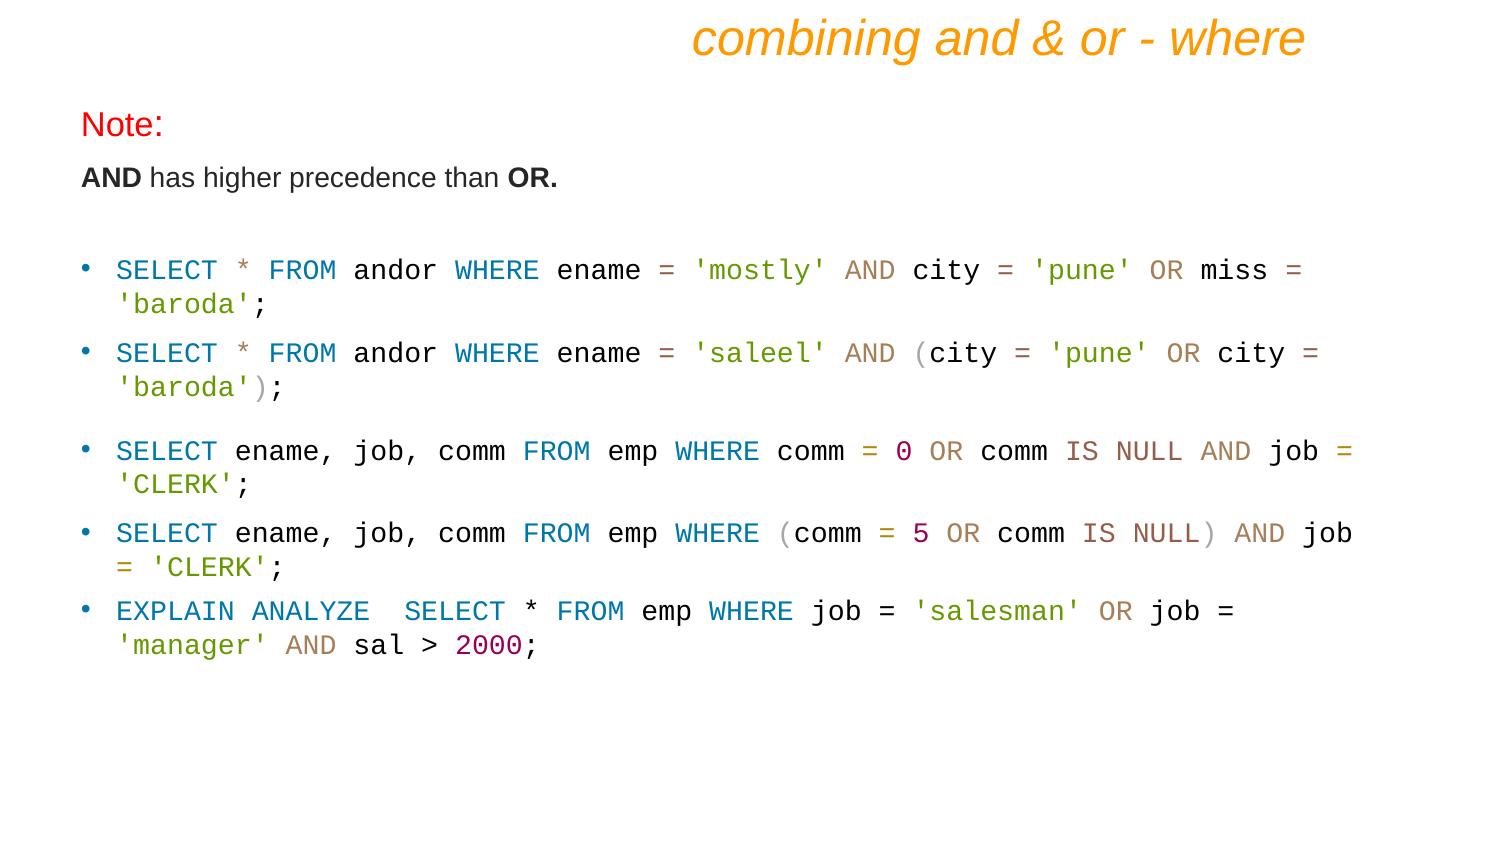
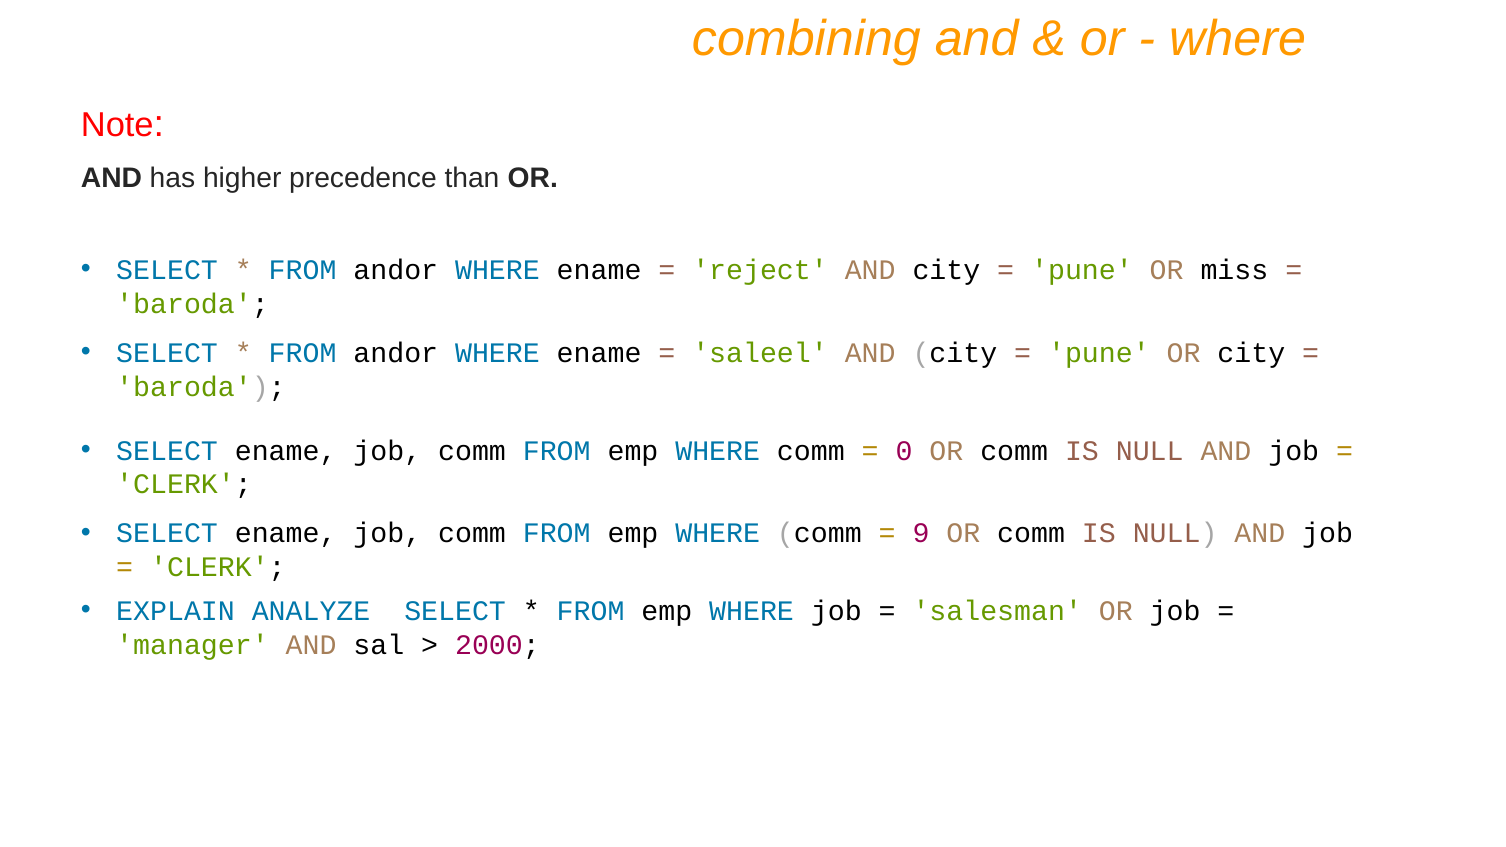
mostly: mostly -> reject (760, 270)
5: 5 -> 9 (921, 534)
